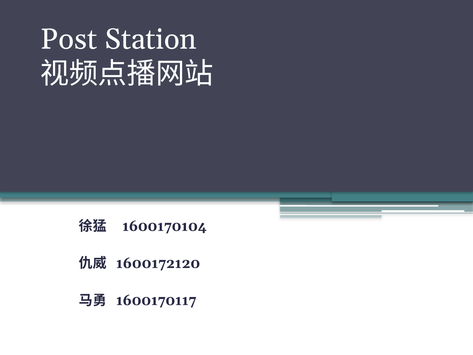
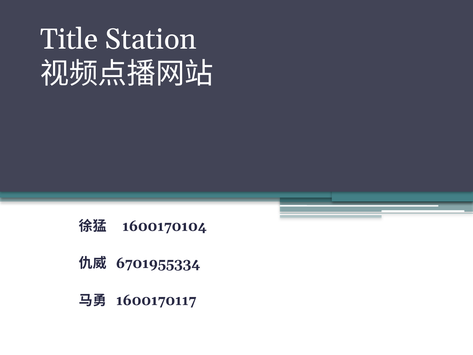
Post: Post -> Title (69, 39)
1600172120: 1600172120 -> 6701955334 (158, 263)
